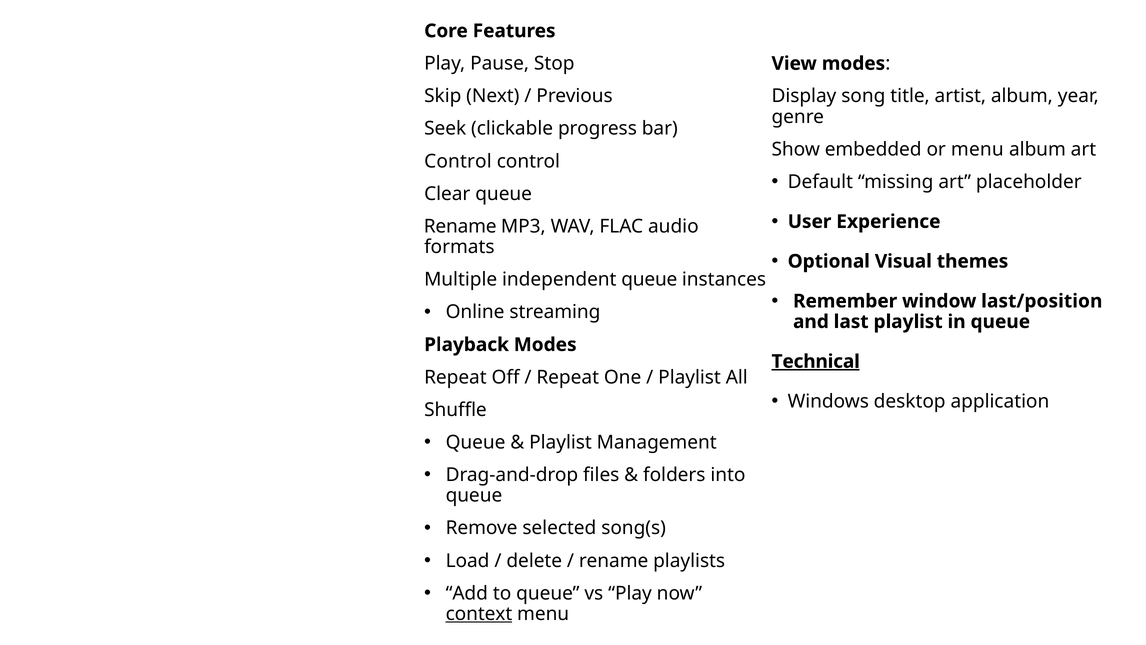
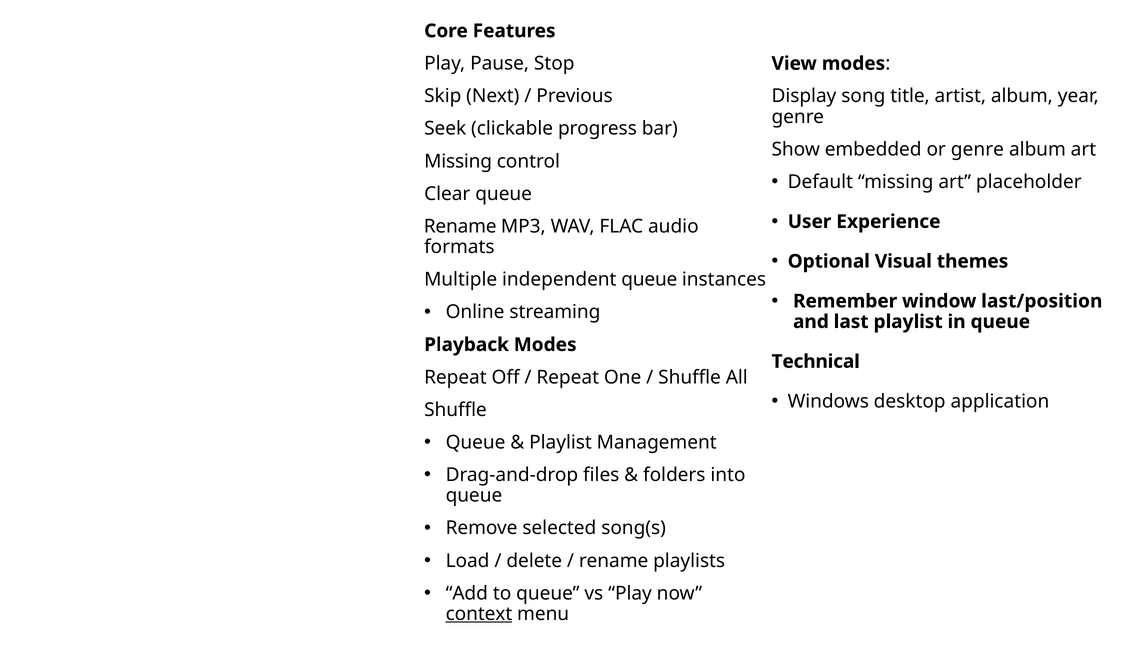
or menu: menu -> genre (977, 149)
Control: Control -> Missing (458, 161)
Technical underline: present -> none (816, 361)
Playlist: Playlist -> Shuffle (690, 377)
